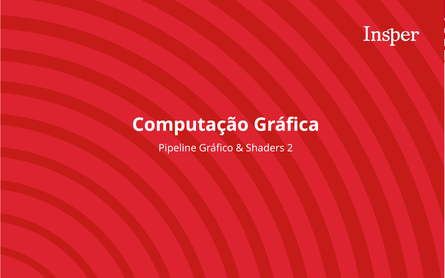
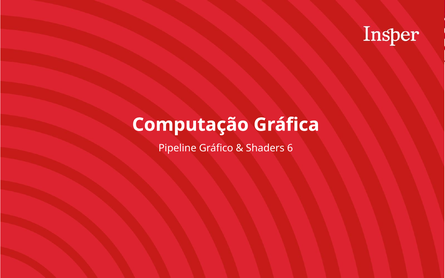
2: 2 -> 6 (290, 148)
